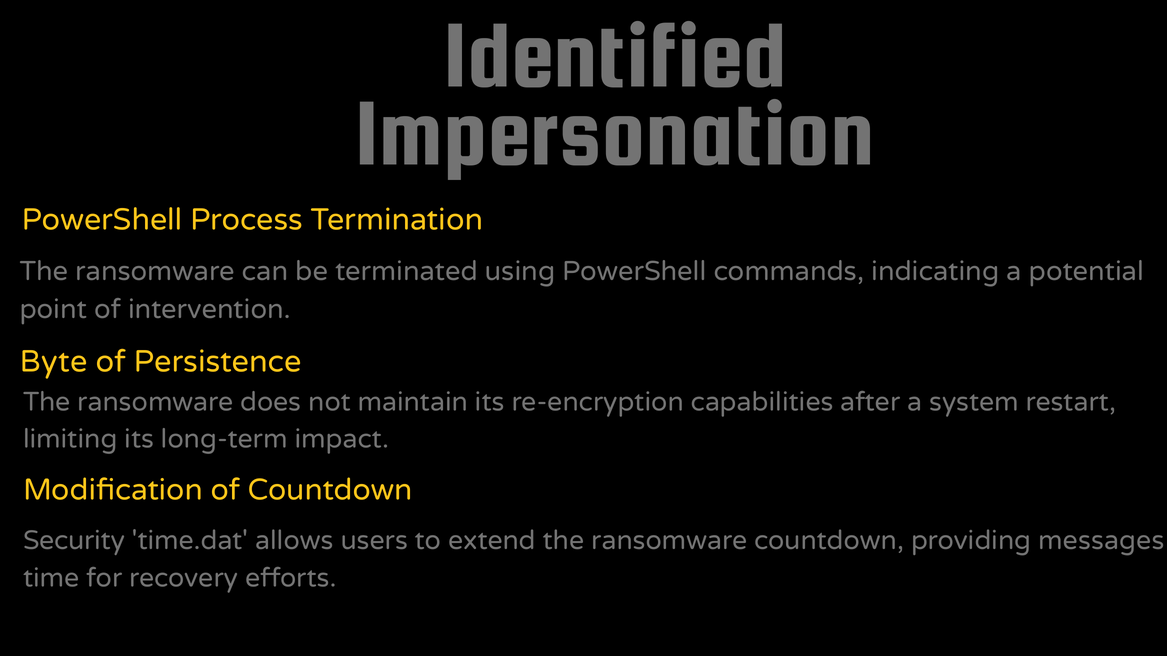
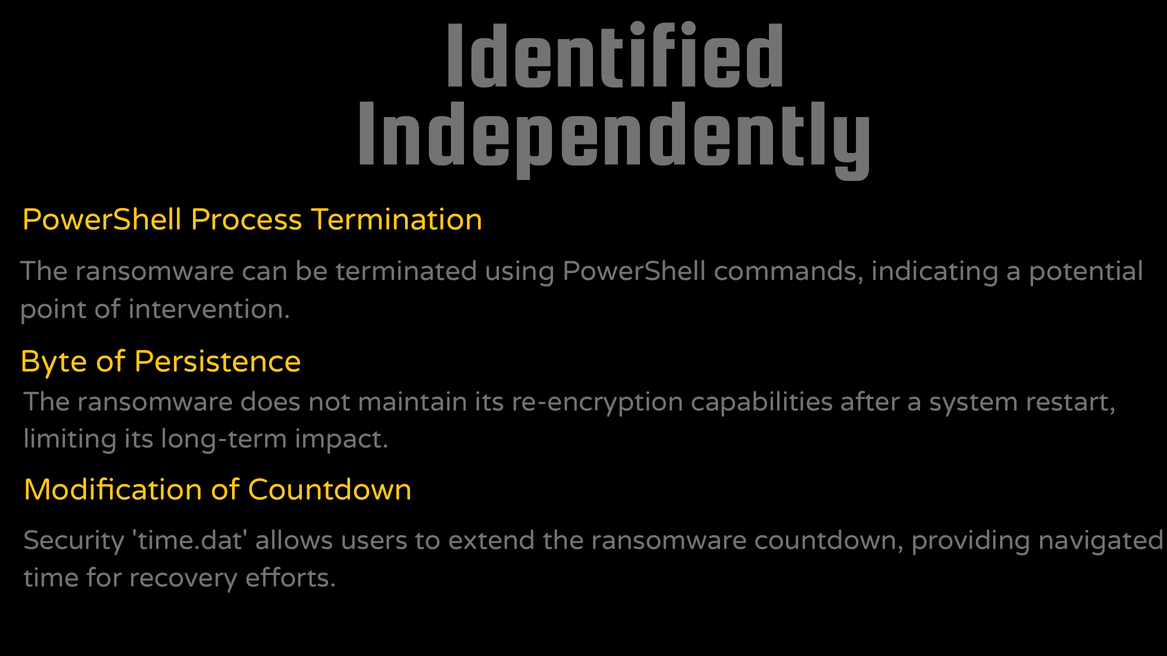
Impersonation: Impersonation -> Independently (615, 133)
messages: messages -> navigated (1101, 541)
